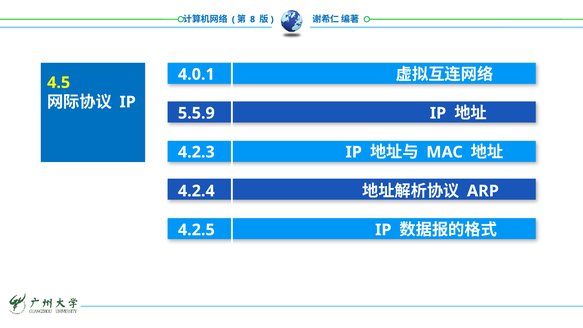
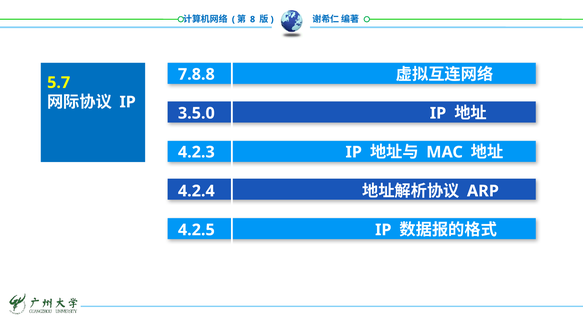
4.0.1: 4.0.1 -> 7.8.8 (196, 74)
4.5: 4.5 -> 5.7 (59, 83)
5.5.9: 5.5.9 -> 3.5.0 (196, 113)
